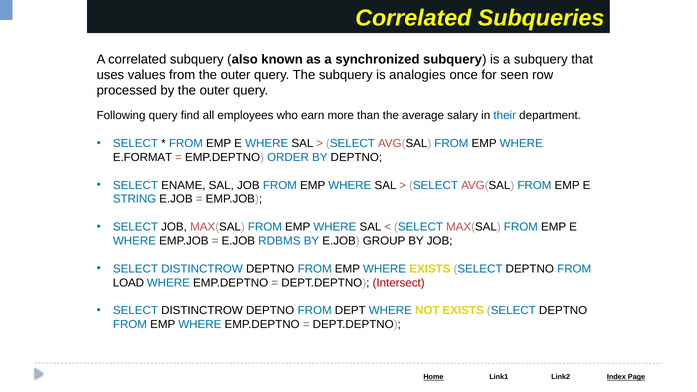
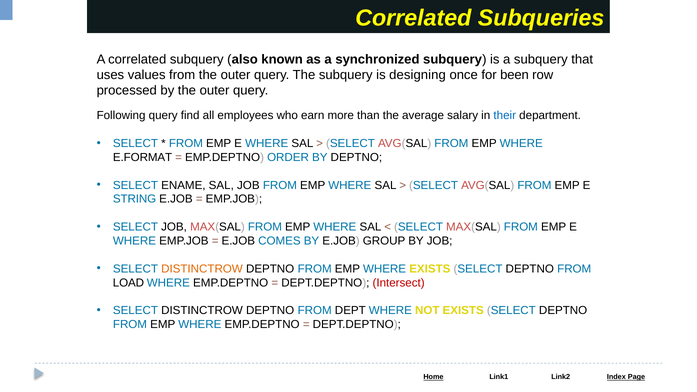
analogies: analogies -> designing (417, 75)
seen: seen -> been (515, 75)
RDBMS: RDBMS -> COMES (279, 241)
DISTINCTROW colour: blue -> orange (202, 269)
